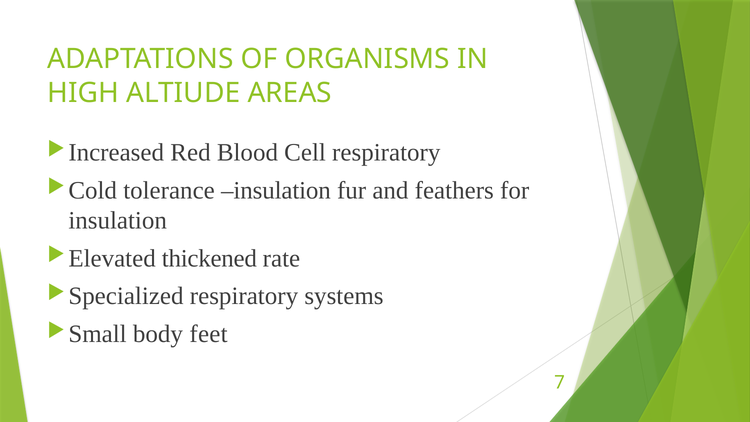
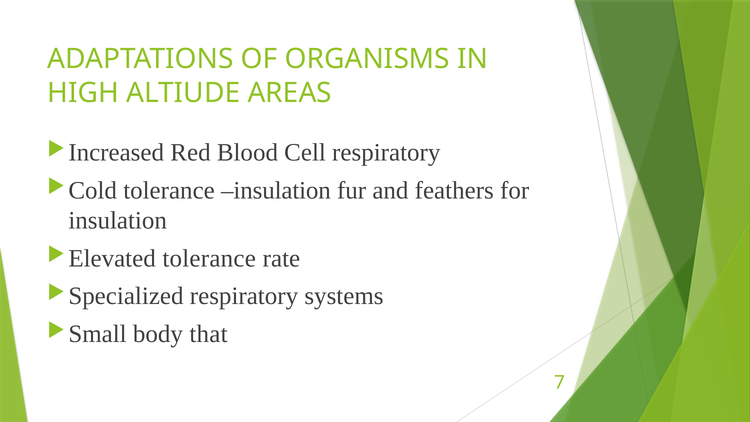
thickened: thickened -> tolerance (209, 258)
feet: feet -> that (209, 334)
